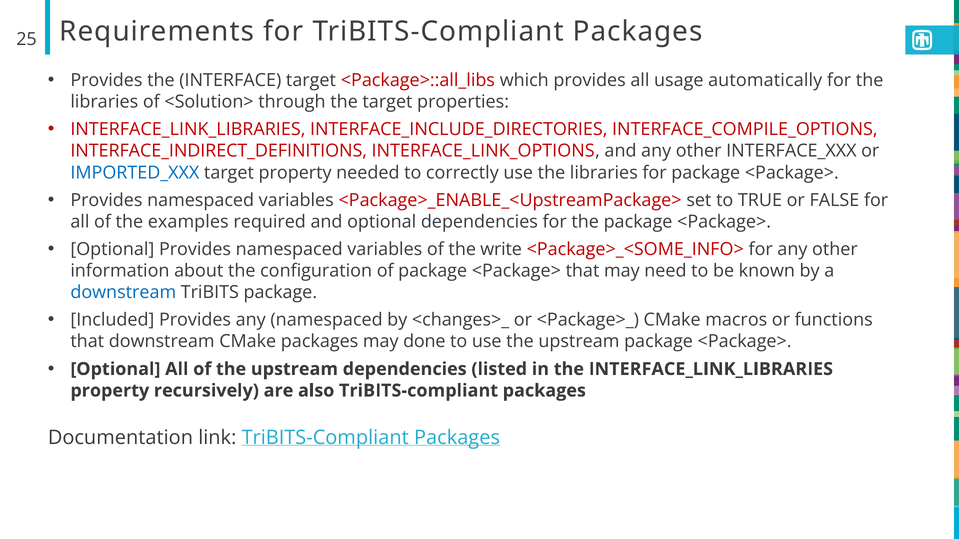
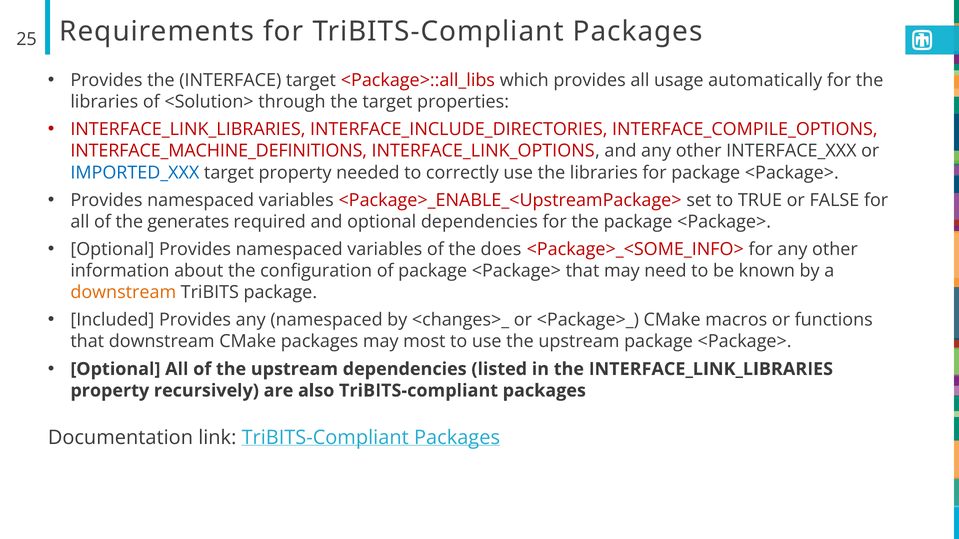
INTERFACE_INDIRECT_DEFINITIONS: INTERFACE_INDIRECT_DEFINITIONS -> INTERFACE_MACHINE_DEFINITIONS (219, 151)
examples: examples -> generates (188, 222)
write: write -> does (501, 249)
downstream colour: blue -> orange (123, 293)
done: done -> most (424, 342)
